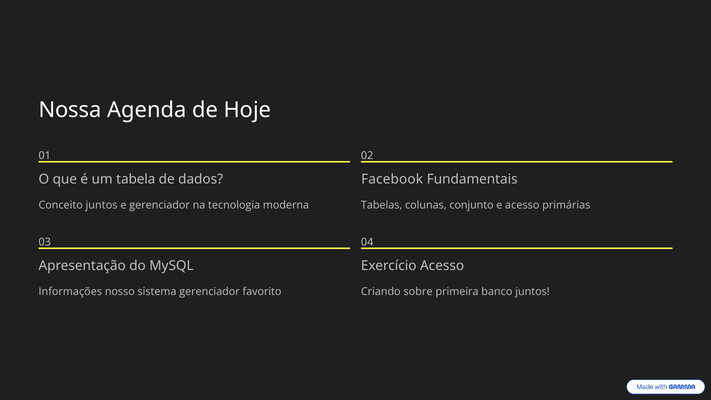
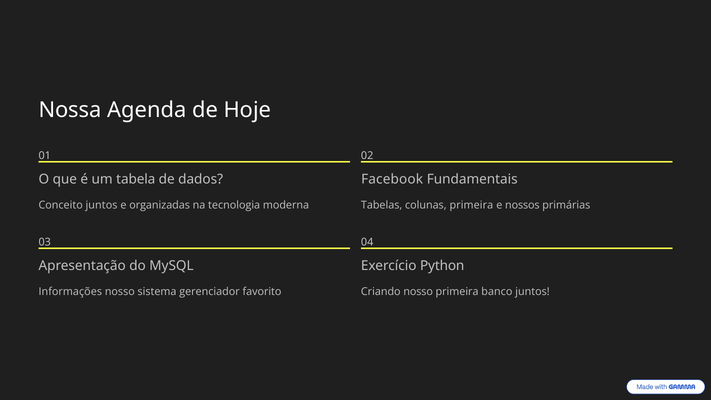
e gerenciador: gerenciador -> organizadas (160, 205)
colunas conjunto: conjunto -> primeira (471, 205)
e acesso: acesso -> nossos (522, 205)
Exercício Acesso: Acesso -> Python (442, 266)
Criando sobre: sobre -> nosso (418, 292)
